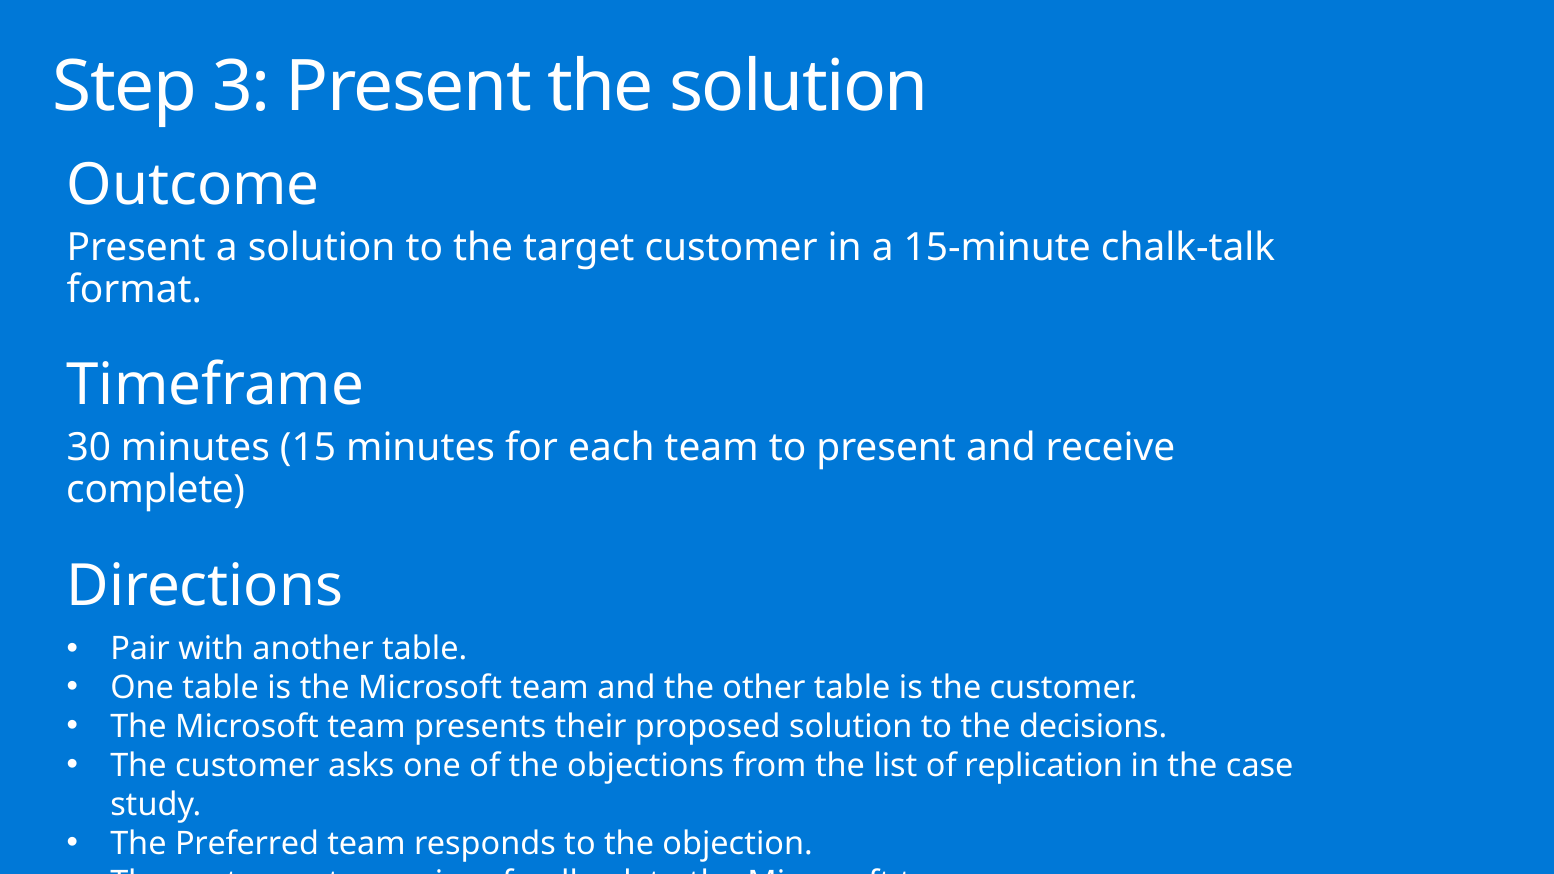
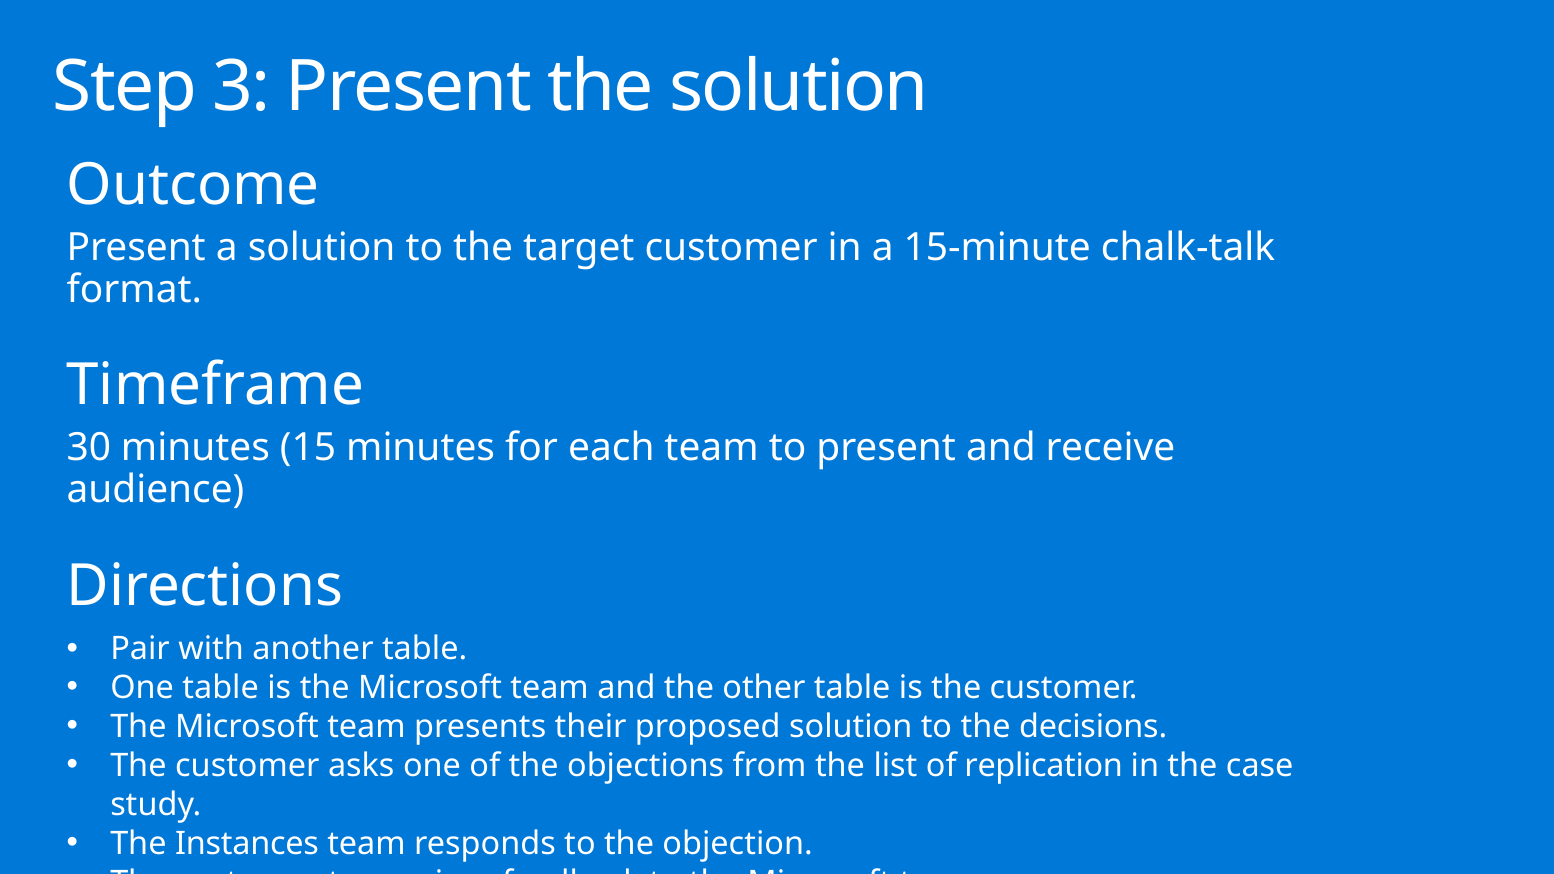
complete: complete -> audience (155, 490)
Preferred: Preferred -> Instances (247, 844)
